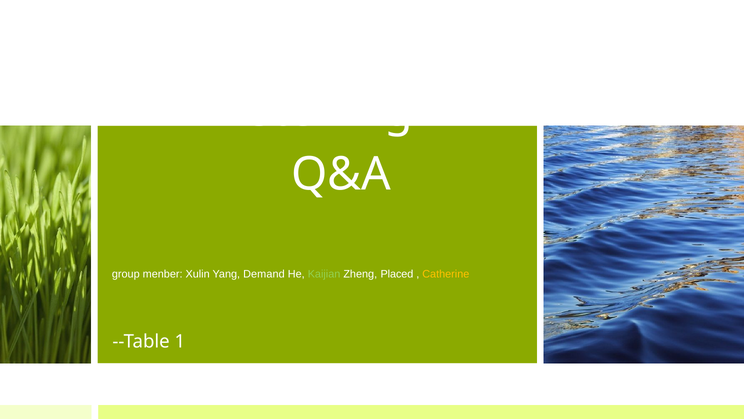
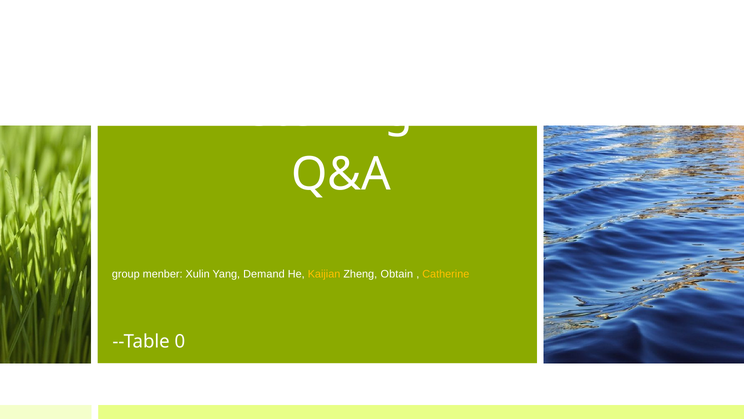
Kaijian colour: light green -> yellow (324, 274)
Placed: Placed -> Obtain (397, 274)
1: 1 -> 0 (180, 341)
